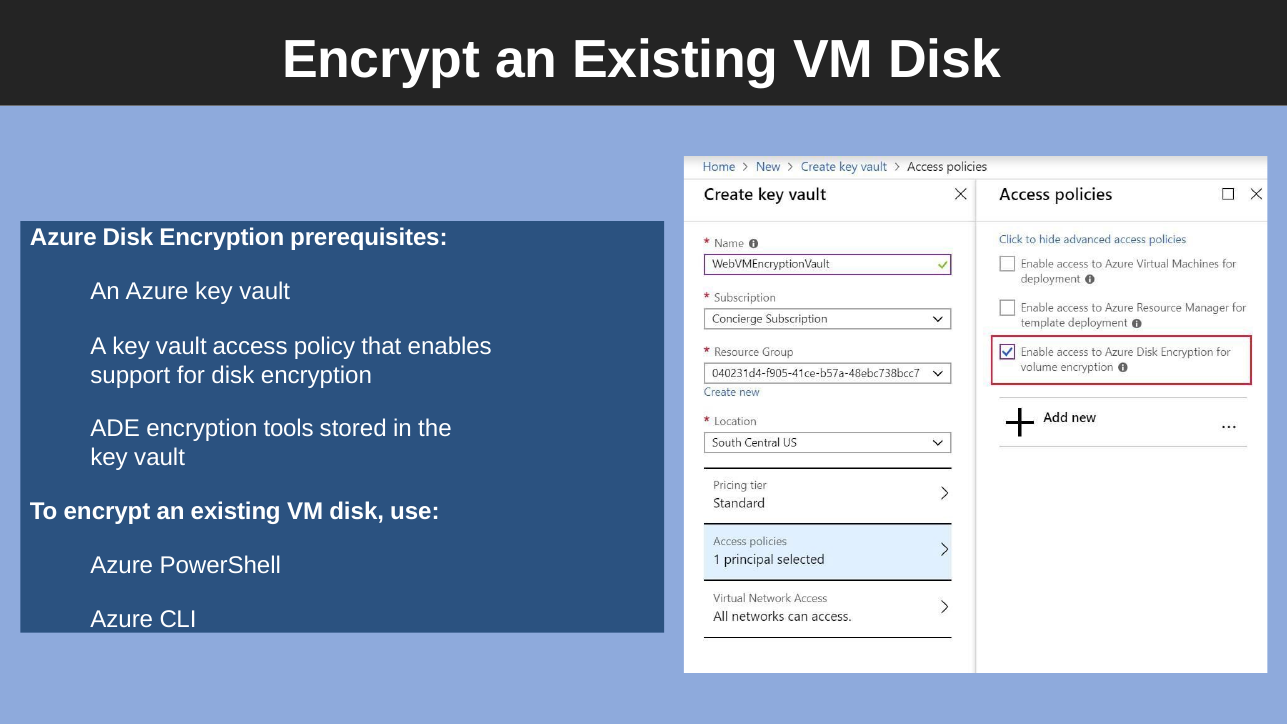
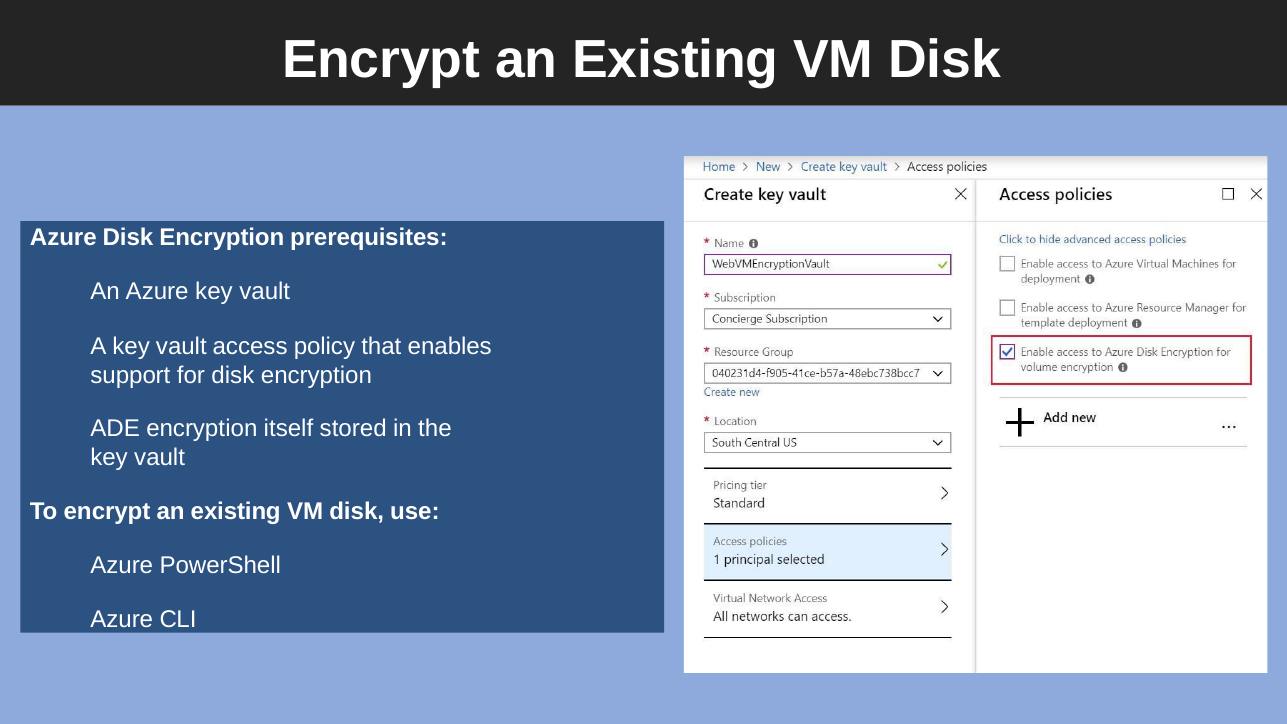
tools: tools -> itself (288, 428)
